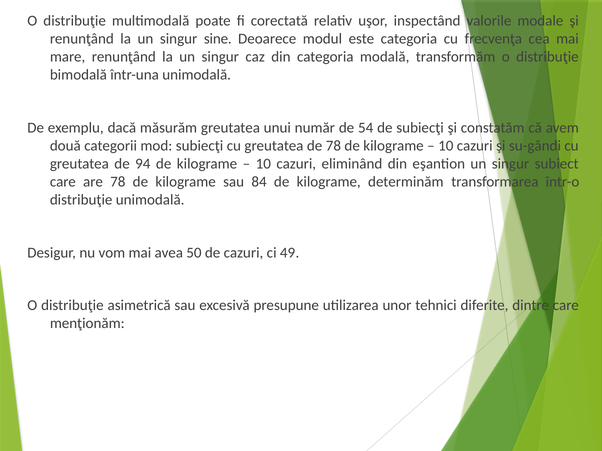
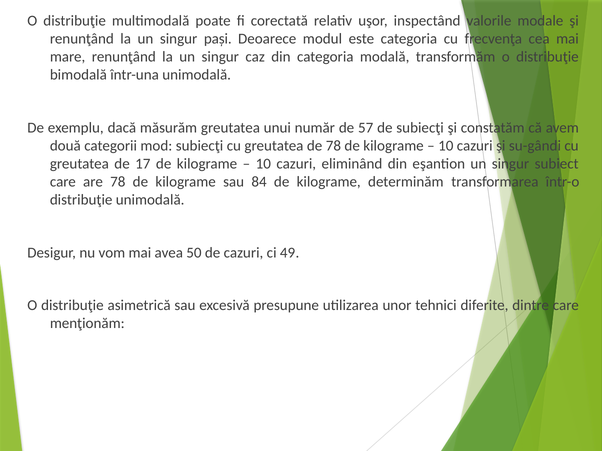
sine: sine -> pași (218, 39)
54: 54 -> 57 (366, 128)
94: 94 -> 17 (143, 164)
